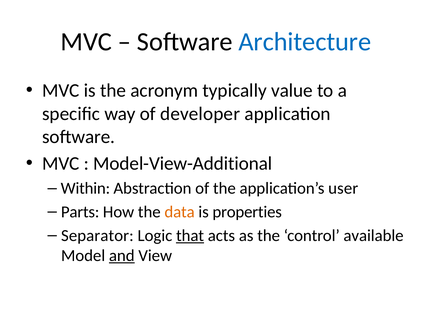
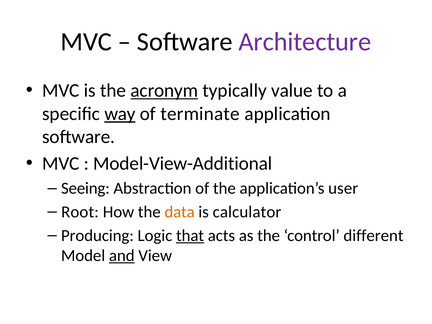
Architecture colour: blue -> purple (305, 42)
acronym underline: none -> present (164, 91)
way underline: none -> present (120, 114)
developer: developer -> terminate (200, 114)
Within: Within -> Seeing (85, 188)
Parts: Parts -> Root (80, 212)
properties: properties -> calculator (247, 212)
Separator: Separator -> Producing (97, 235)
available: available -> different (373, 235)
